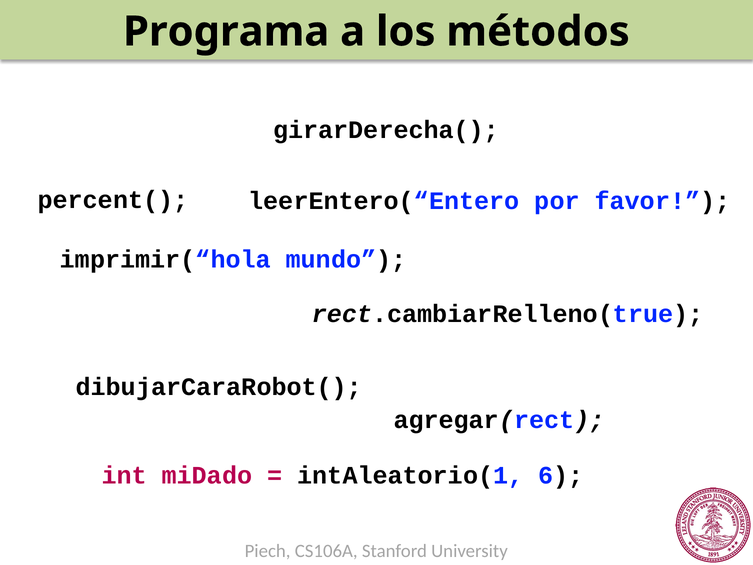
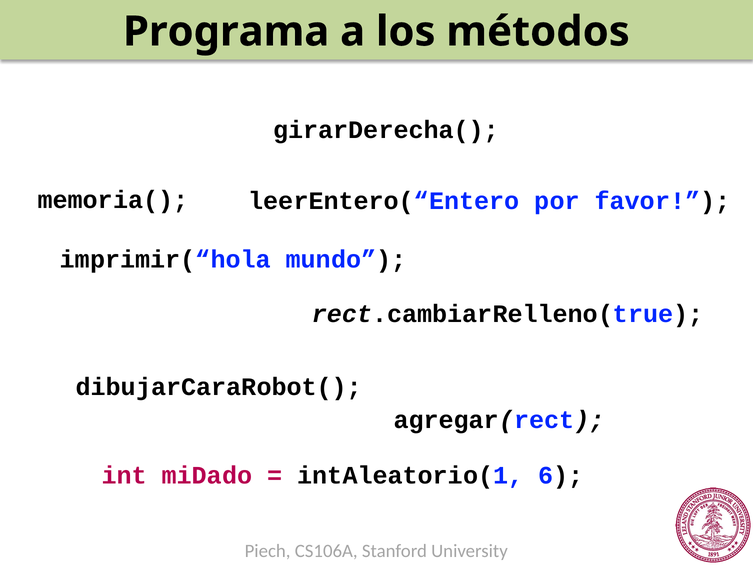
percent(: percent( -> memoria( (113, 200)
